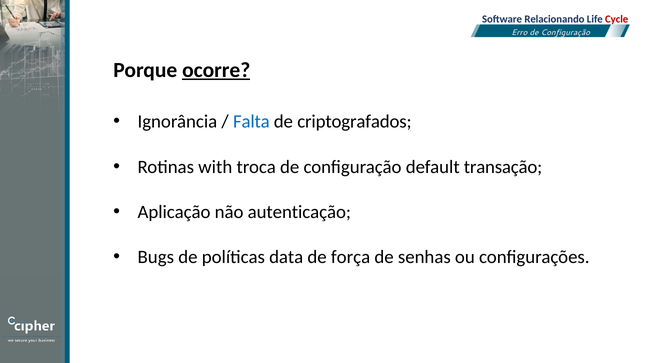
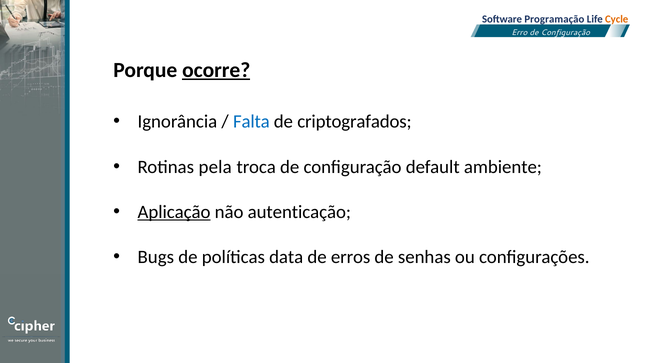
Relacionando: Relacionando -> Programação (554, 19)
Cycle colour: red -> orange (617, 19)
with: with -> pela (215, 167)
transação: transação -> ambiente (503, 167)
Aplicação underline: none -> present (174, 212)
força: força -> erros (351, 257)
